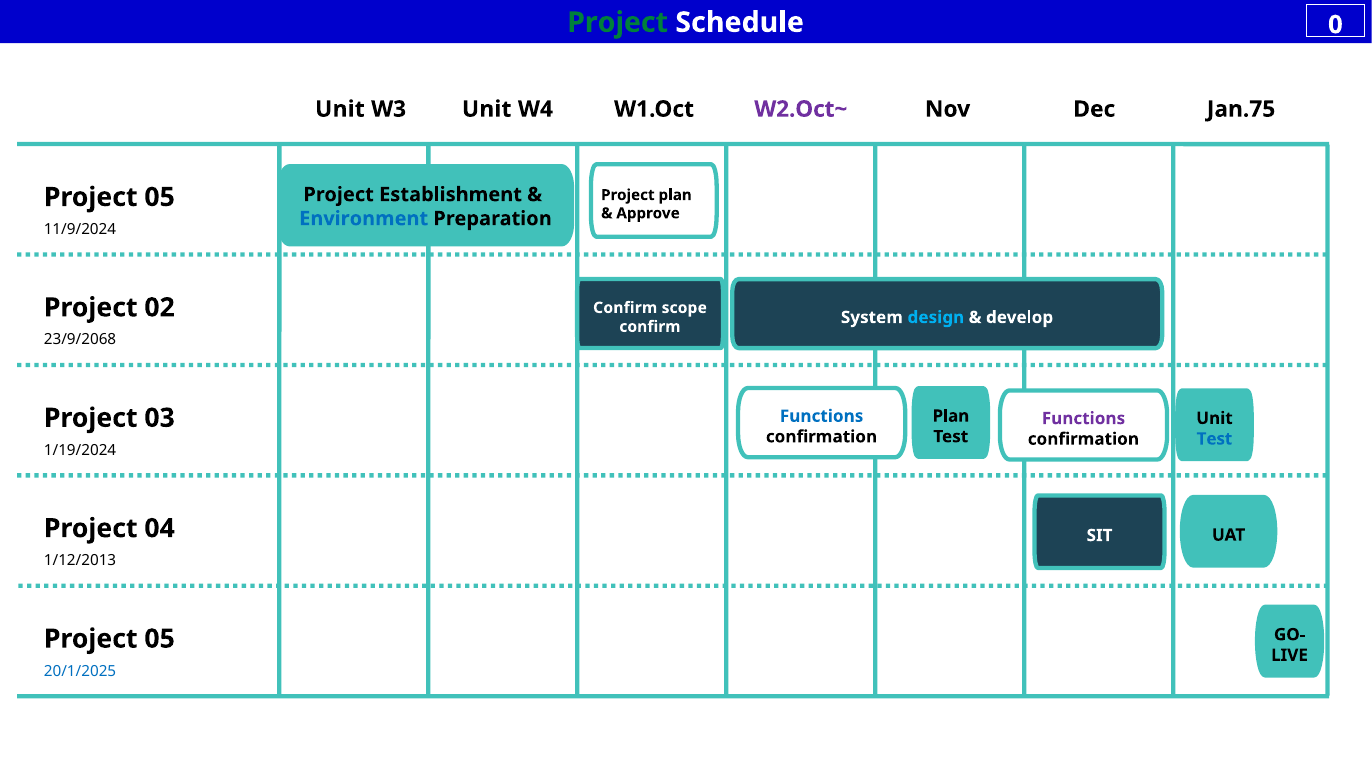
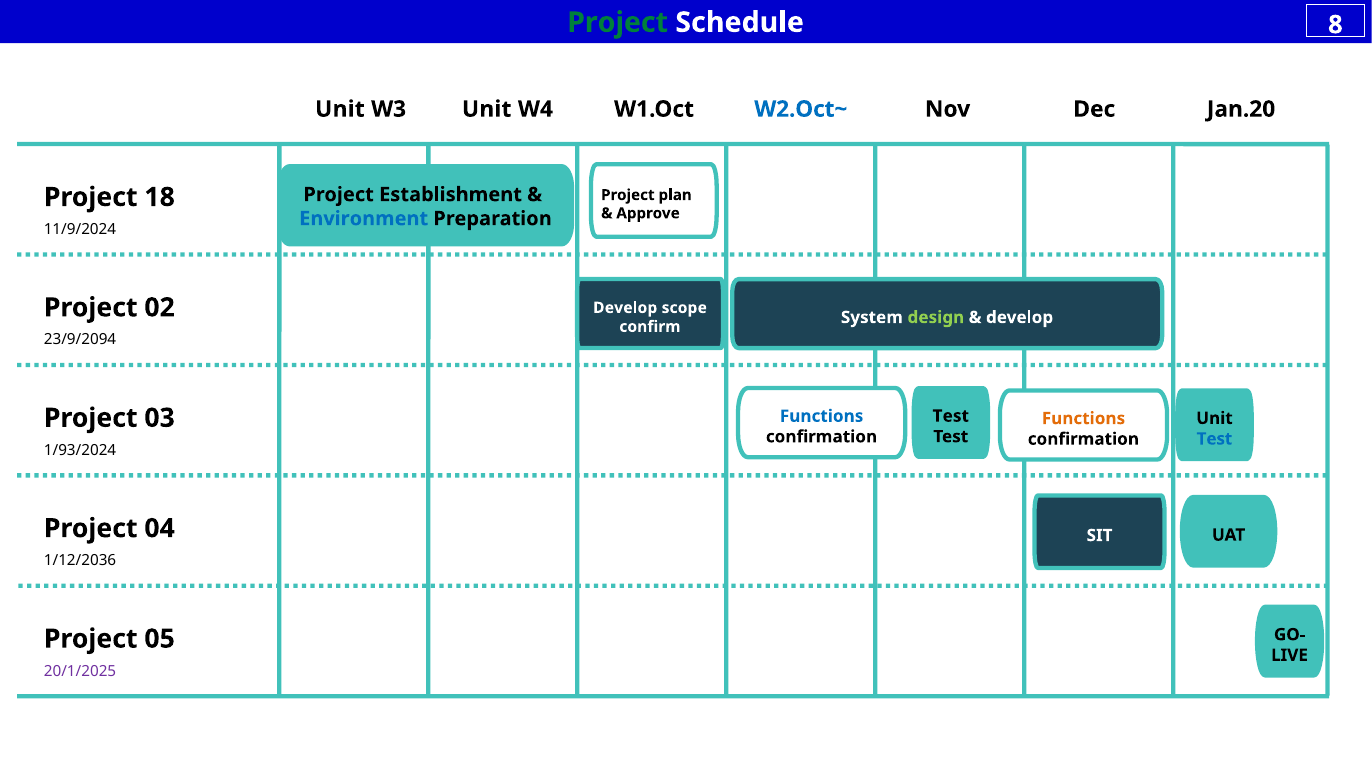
0: 0 -> 8 (1335, 25)
W2.Oct~ colour: purple -> blue (801, 109)
Jan.75: Jan.75 -> Jan.20 (1241, 109)
05: 05 -> 18 (160, 197)
Confirm: Confirm -> Develop (625, 308)
design colour: light blue -> light green (936, 317)
23/9/2068: 23/9/2068 -> 23/9/2094 (80, 340)
Plan: Plan -> Test (951, 416)
Functions colour: purple -> orange (1083, 418)
1/19/2024: 1/19/2024 -> 1/93/2024 (80, 450)
1/12/2013: 1/12/2013 -> 1/12/2036 (80, 560)
20/1/2025 colour: blue -> purple (80, 671)
